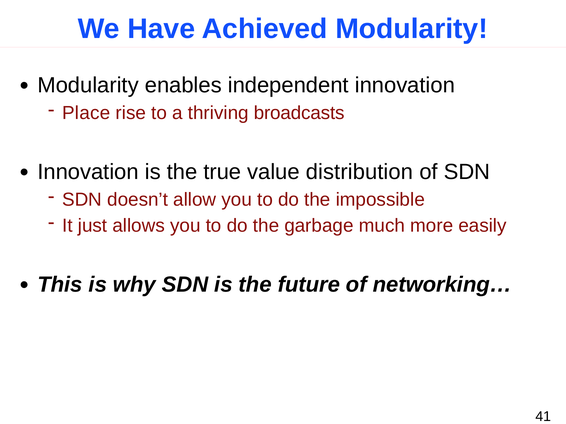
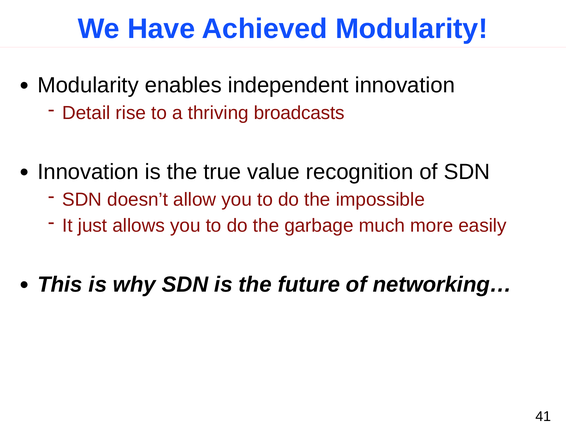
Place: Place -> Detail (86, 113)
distribution: distribution -> recognition (360, 172)
